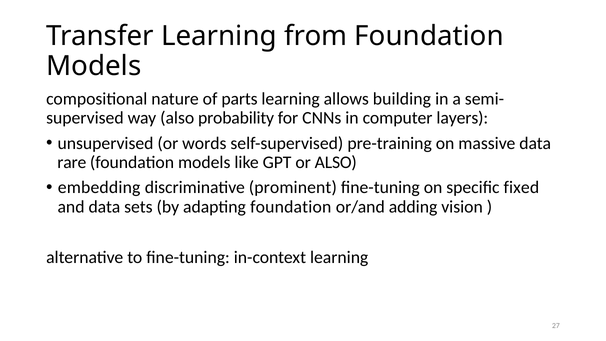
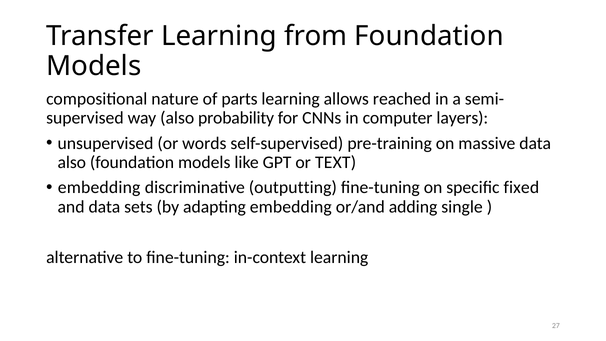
building: building -> reached (402, 99)
rare: rare -> also (72, 162)
or ALSO: ALSO -> TEXT (336, 162)
prominent: prominent -> outputting (293, 188)
adapting foundation: foundation -> embedding (291, 207)
vision: vision -> single (462, 207)
